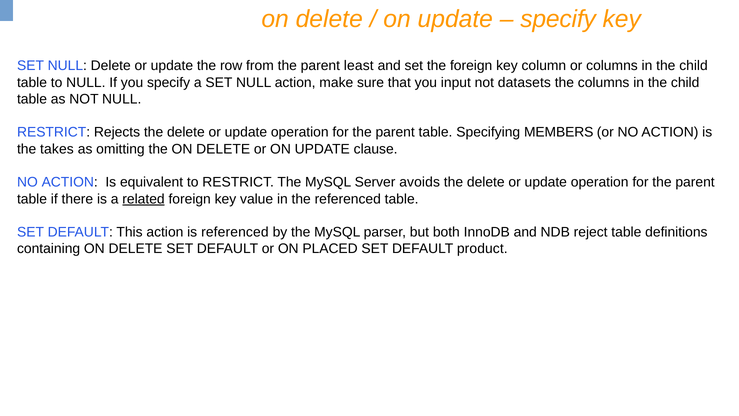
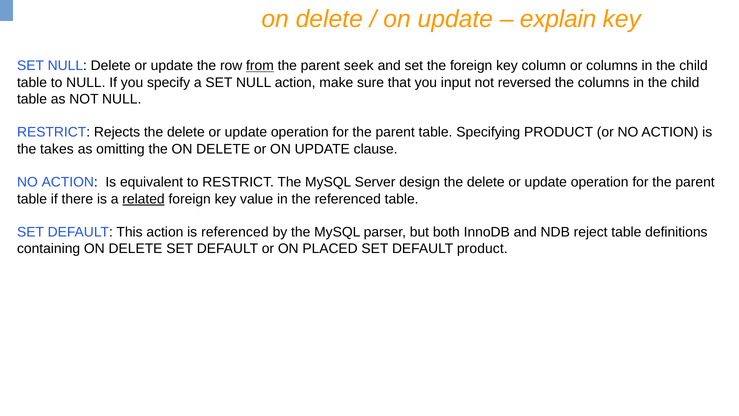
specify: specify -> explain (558, 19)
from underline: none -> present (260, 66)
least: least -> seek (359, 66)
datasets: datasets -> reversed (524, 82)
Specifying MEMBERS: MEMBERS -> PRODUCT (559, 132)
avoids: avoids -> design (420, 182)
